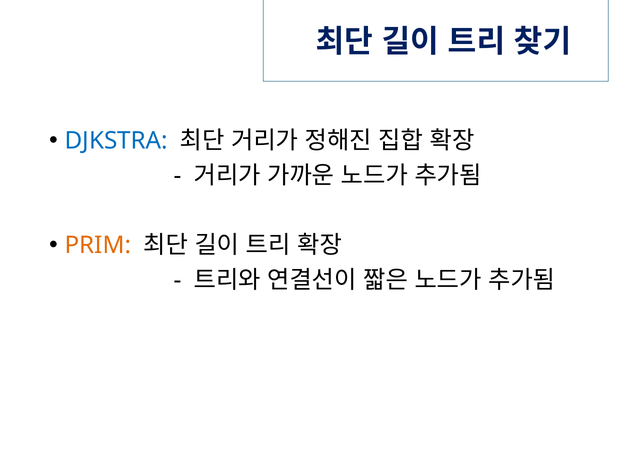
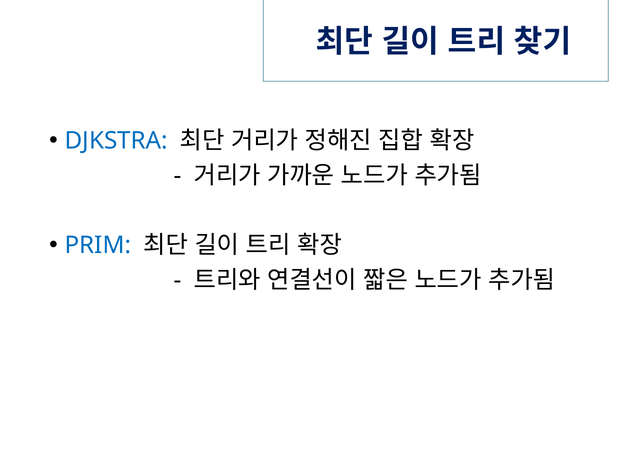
PRIM colour: orange -> blue (98, 245)
